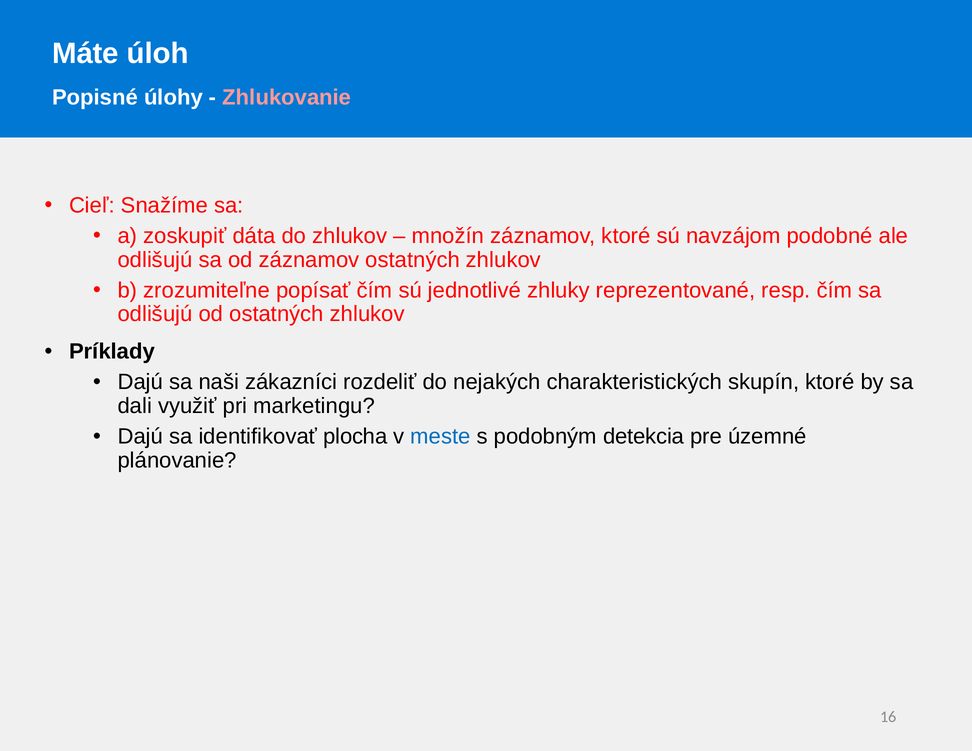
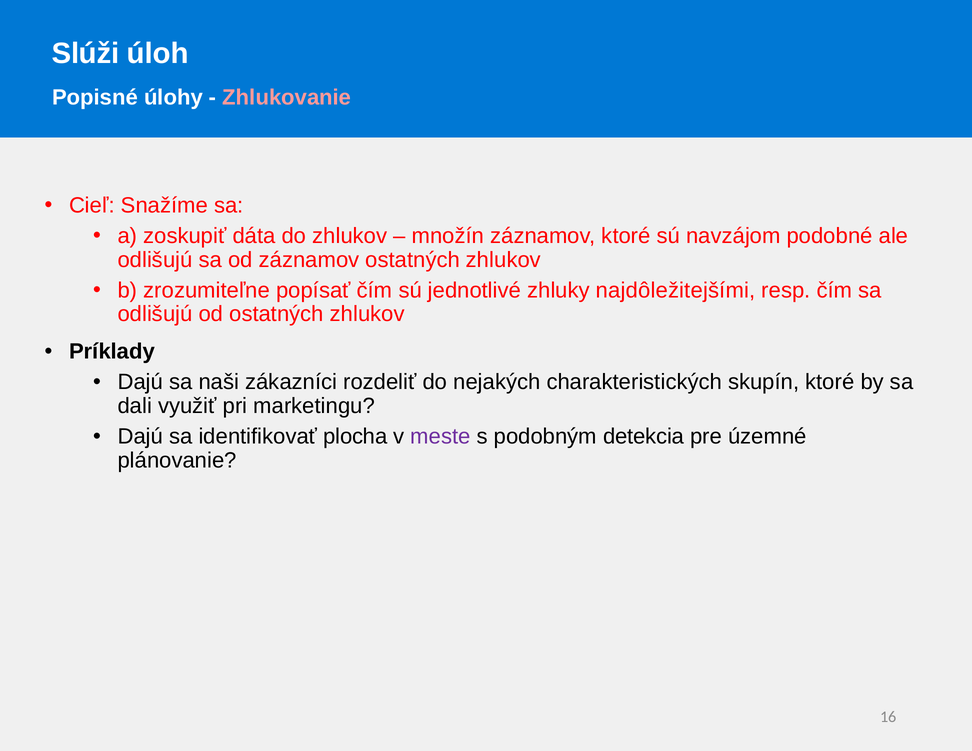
Máte: Máte -> Slúži (86, 54)
reprezentované: reprezentované -> najdôležitejšími (676, 290)
meste colour: blue -> purple (440, 437)
